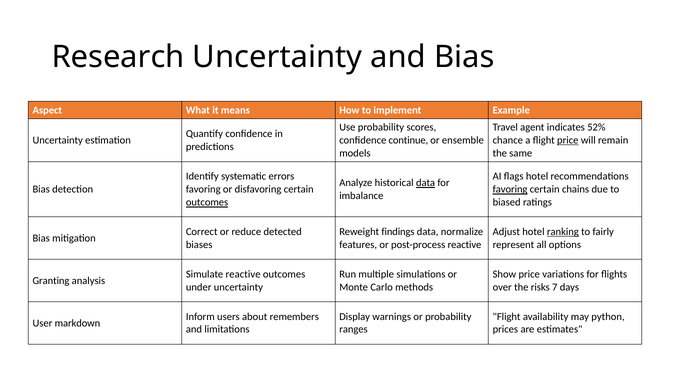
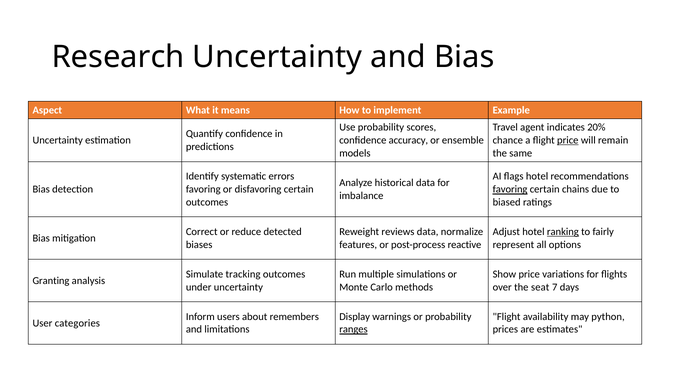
52%: 52% -> 20% (596, 127)
continue: continue -> accuracy (408, 140)
data underline: present -> none (426, 183)
outcomes underline: present -> none (207, 202)
findings: findings -> reviews (398, 232)
Simulate reactive: reactive -> tracking (243, 274)
risks: risks -> seat (540, 287)
markdown: markdown -> categories (77, 323)
ranges underline: none -> present (353, 329)
